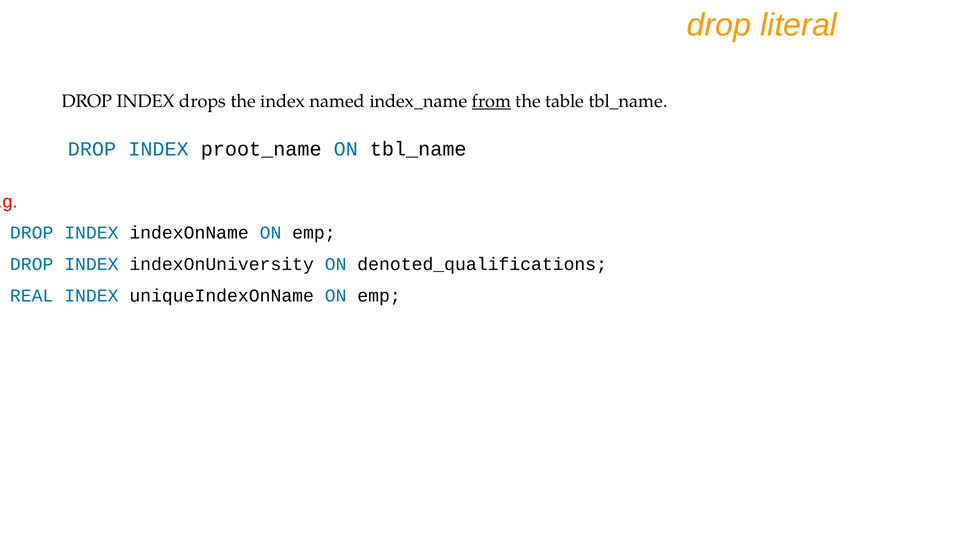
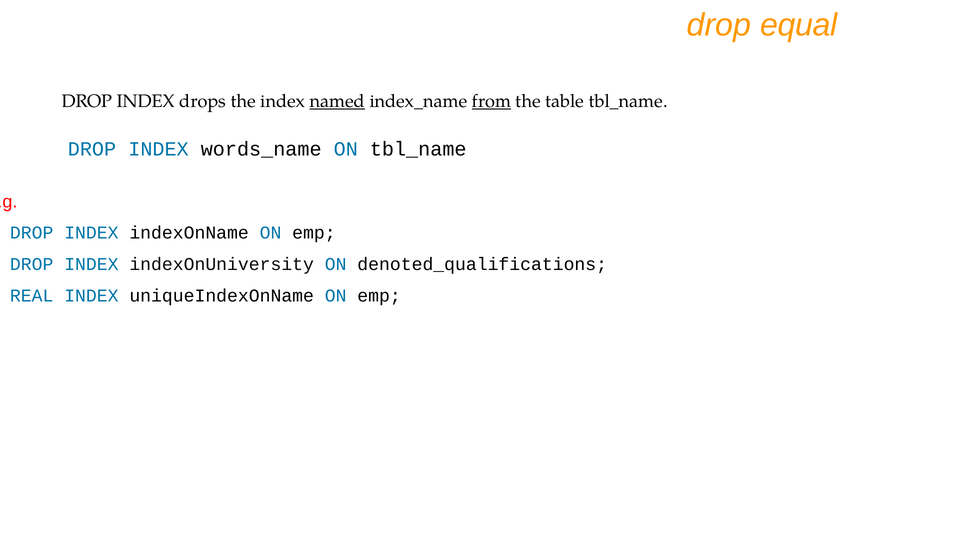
literal: literal -> equal (799, 25)
named underline: none -> present (337, 101)
proot_name: proot_name -> words_name (261, 149)
